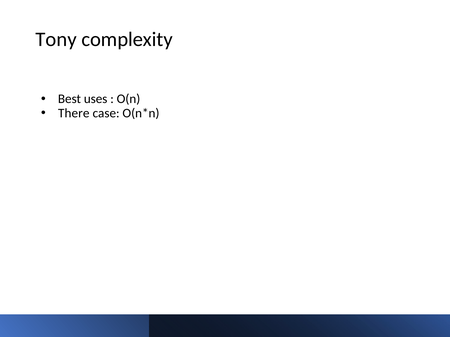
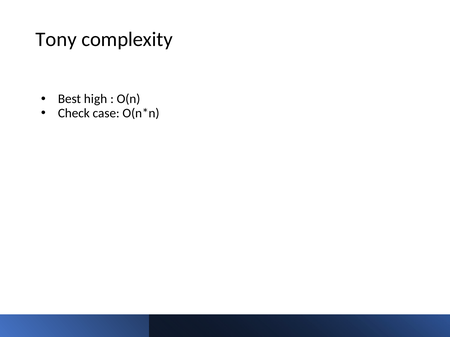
uses: uses -> high (96, 99)
There: There -> Check (74, 113)
